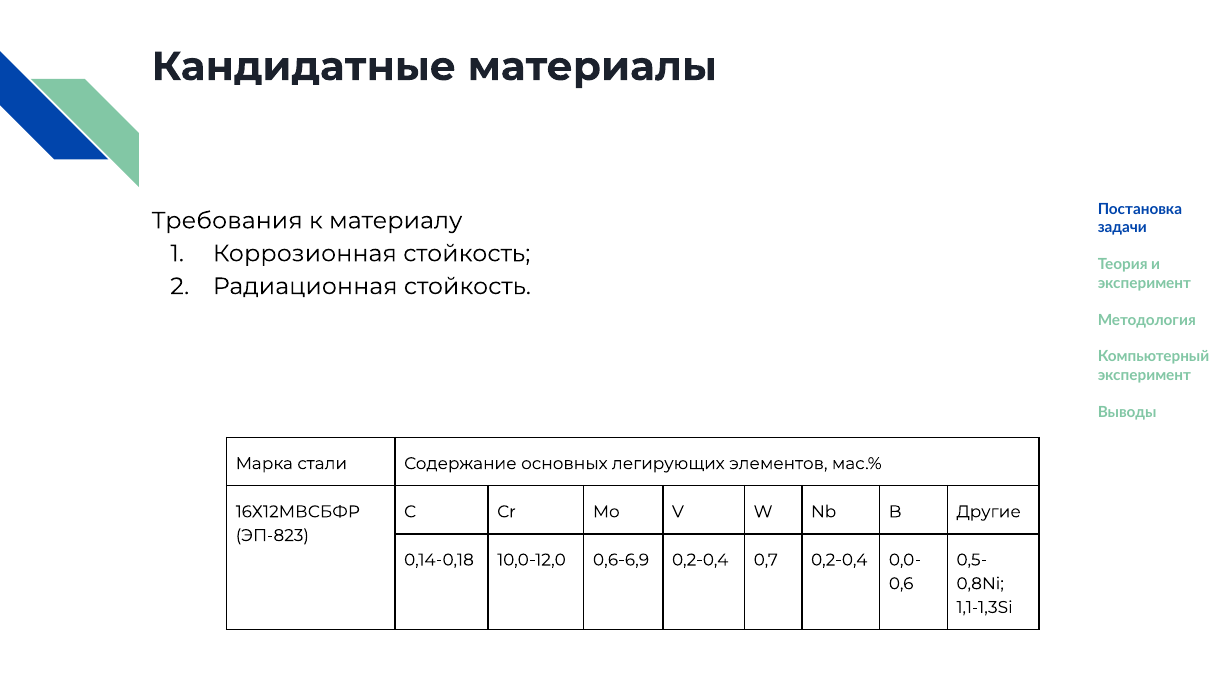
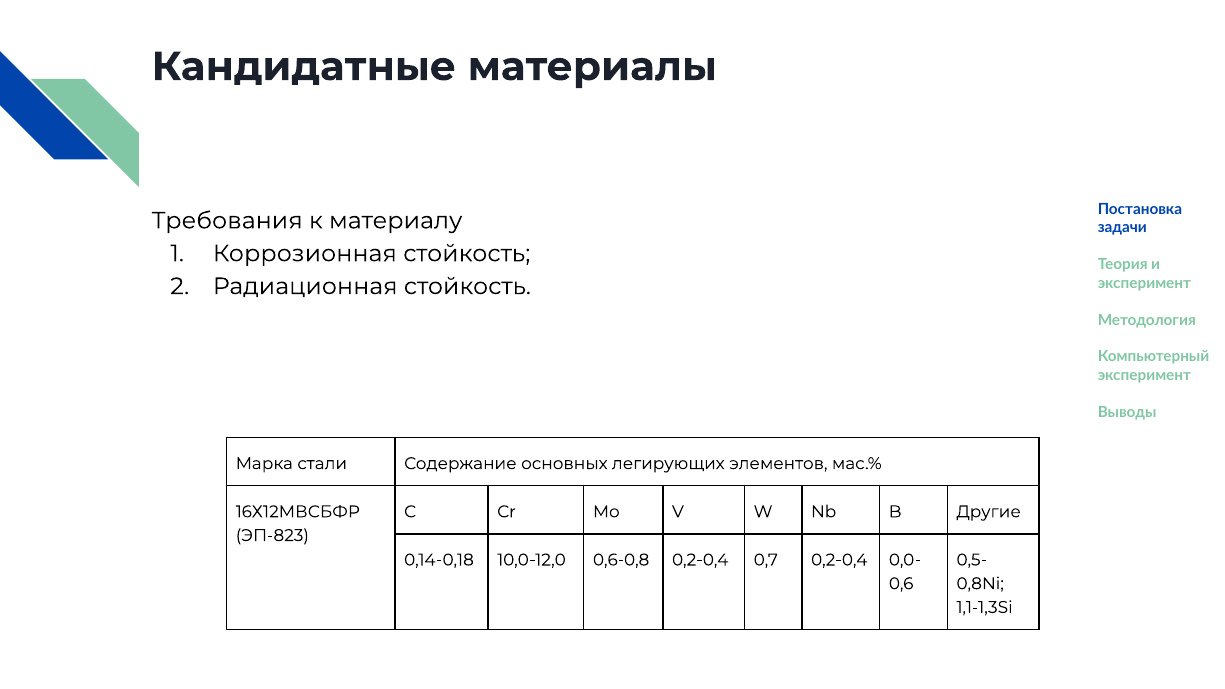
0,6-6,9: 0,6-6,9 -> 0,6-0,8 (621, 560)
